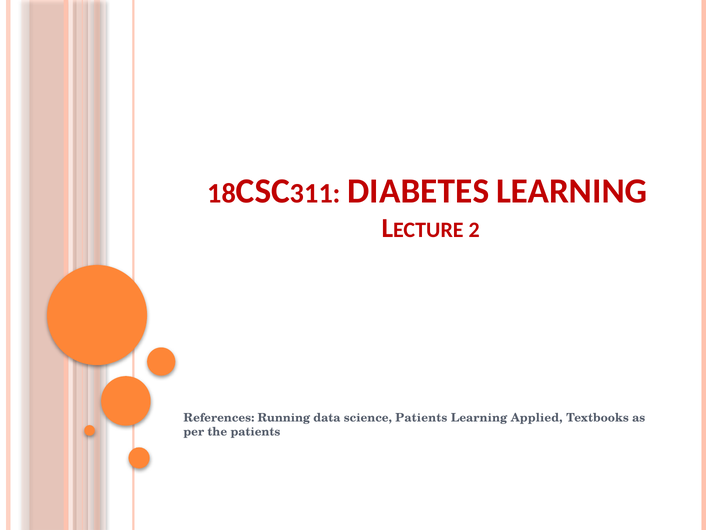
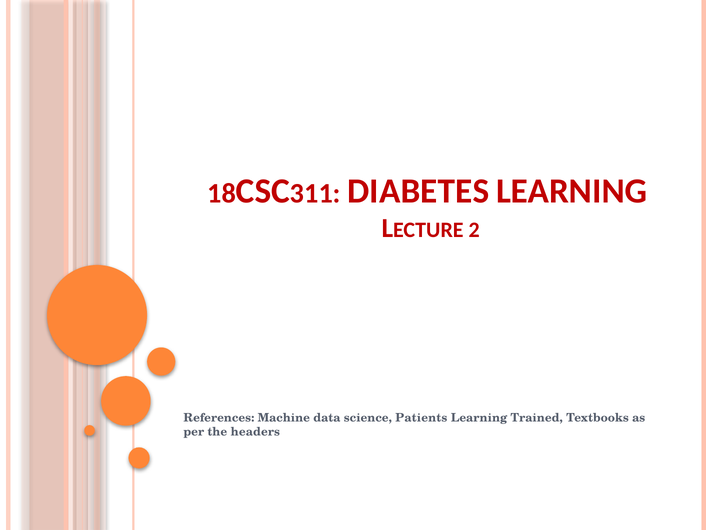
Running: Running -> Machine (284, 417)
Applied: Applied -> Trained (537, 417)
the patients: patients -> headers (255, 431)
